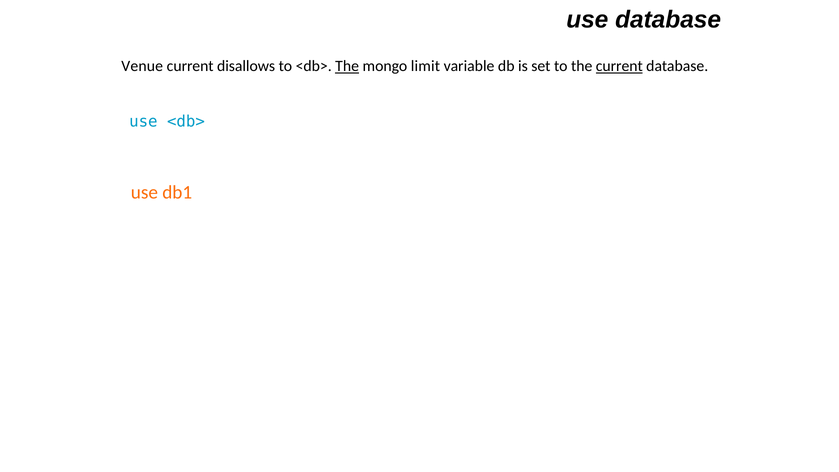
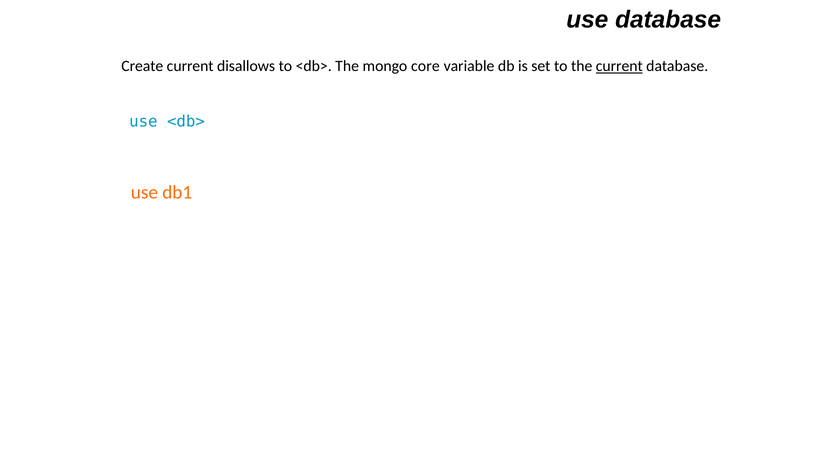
Venue: Venue -> Create (142, 66)
The underline: present -> none (347, 66)
limit: limit -> core (425, 66)
